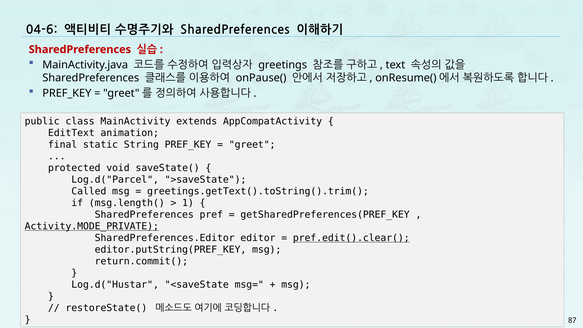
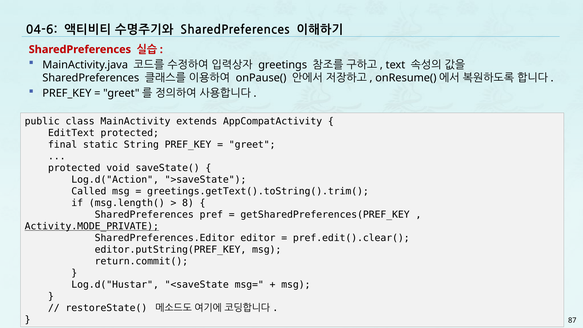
EditText animation: animation -> protected (130, 133)
Log.d("Parcel: Log.d("Parcel -> Log.d("Action (115, 180)
1: 1 -> 8 (188, 203)
pref.edit().clear( underline: present -> none (351, 238)
